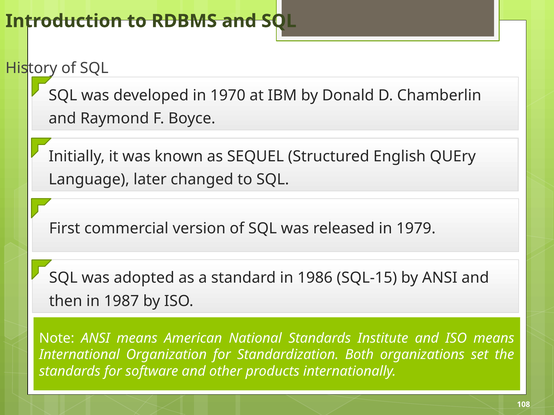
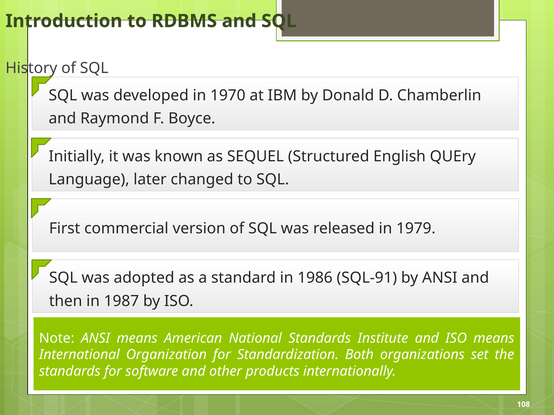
SQL-15: SQL-15 -> SQL-91 (367, 278)
